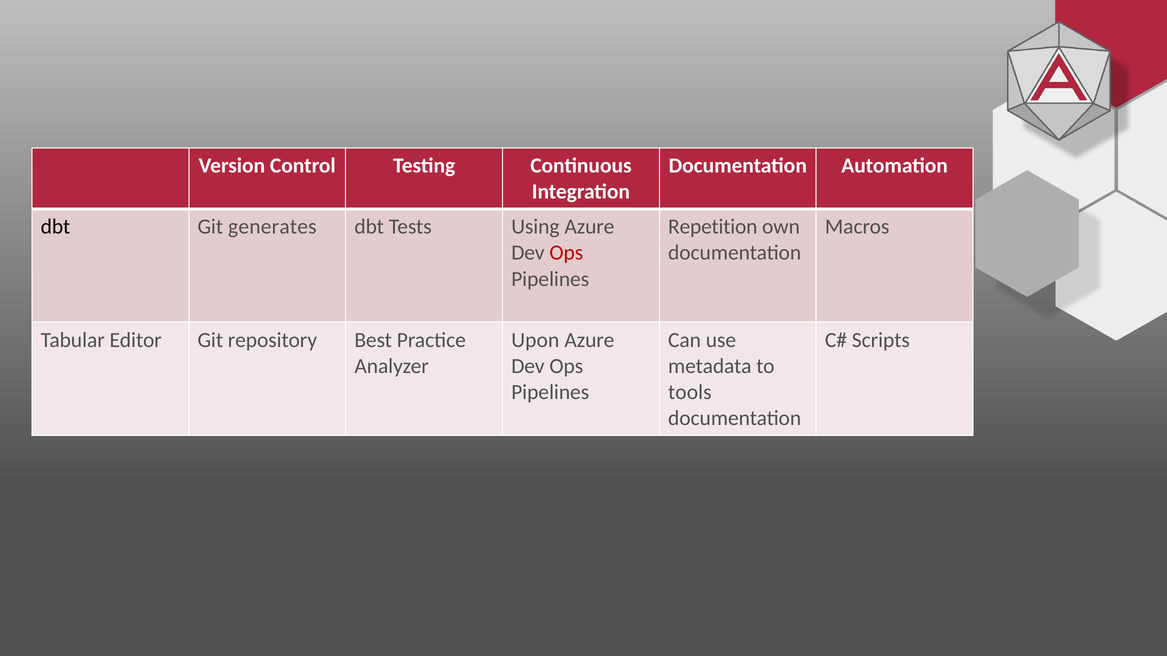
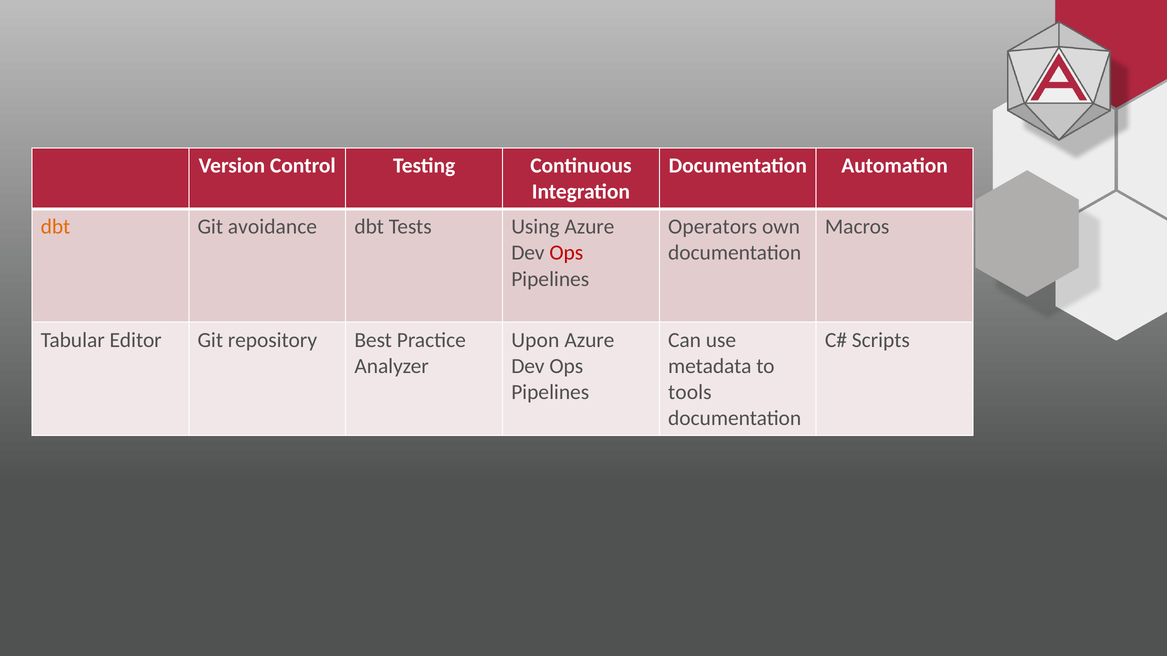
dbt colour: black -> orange (55, 227)
generates: generates -> avoidance (272, 227)
Repetition: Repetition -> Operators (713, 227)
